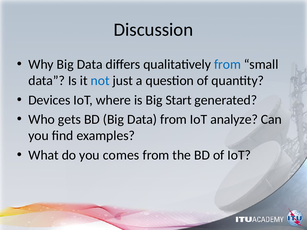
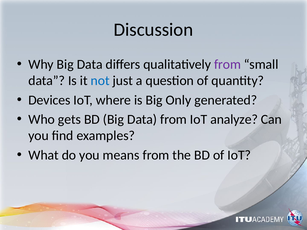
from colour: blue -> purple (228, 64)
Start: Start -> Only (178, 100)
comes: comes -> means (121, 155)
